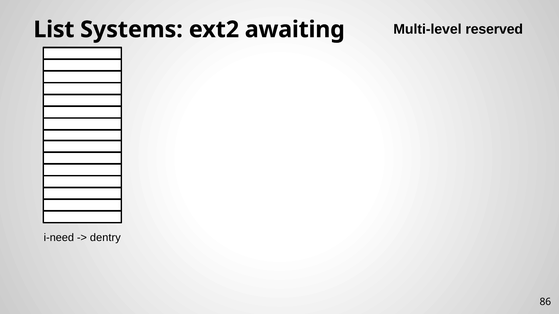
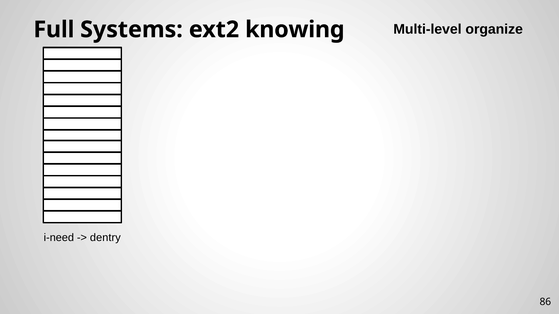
reserved: reserved -> organize (494, 29)
List: List -> Full (54, 30)
awaiting: awaiting -> knowing (295, 30)
